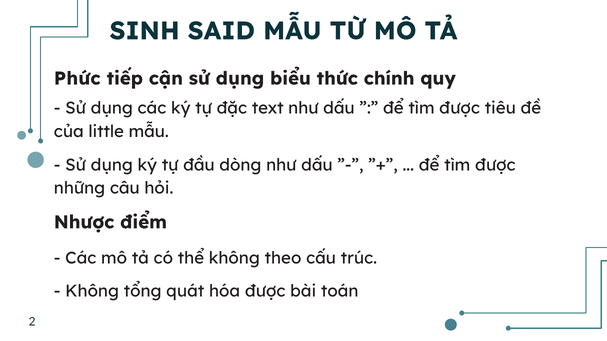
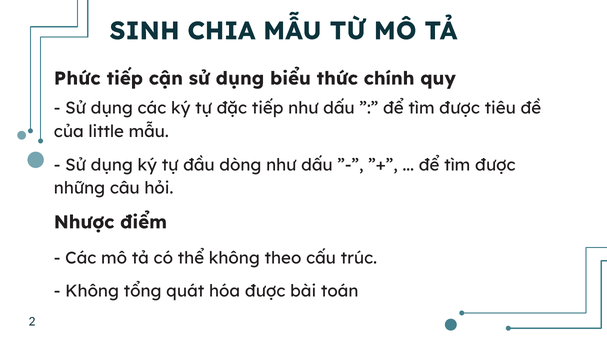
SAID: SAID -> CHIA (221, 31)
đặc text: text -> tiếp (268, 108)
